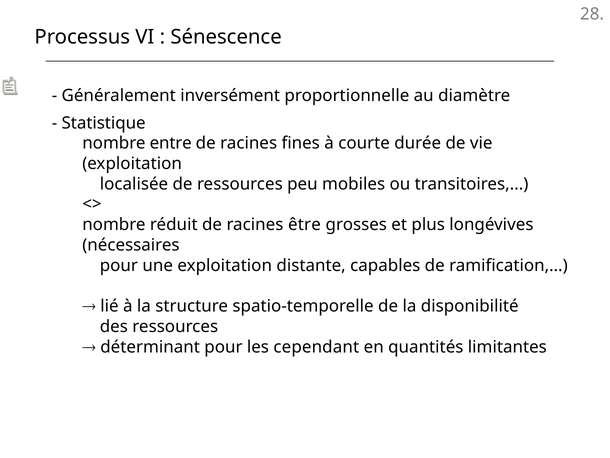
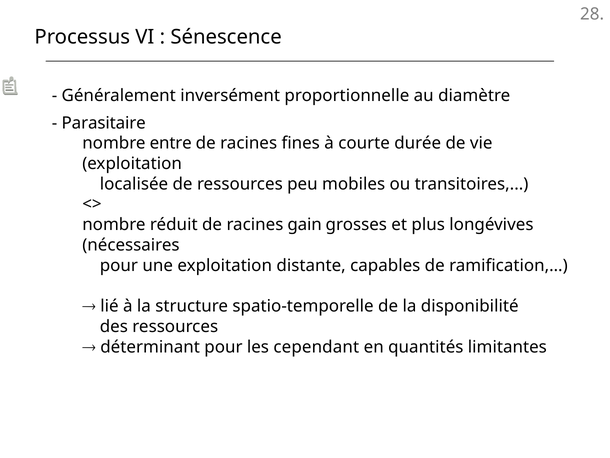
Statistique: Statistique -> Parasitaire (104, 123)
être: être -> gain (305, 224)
